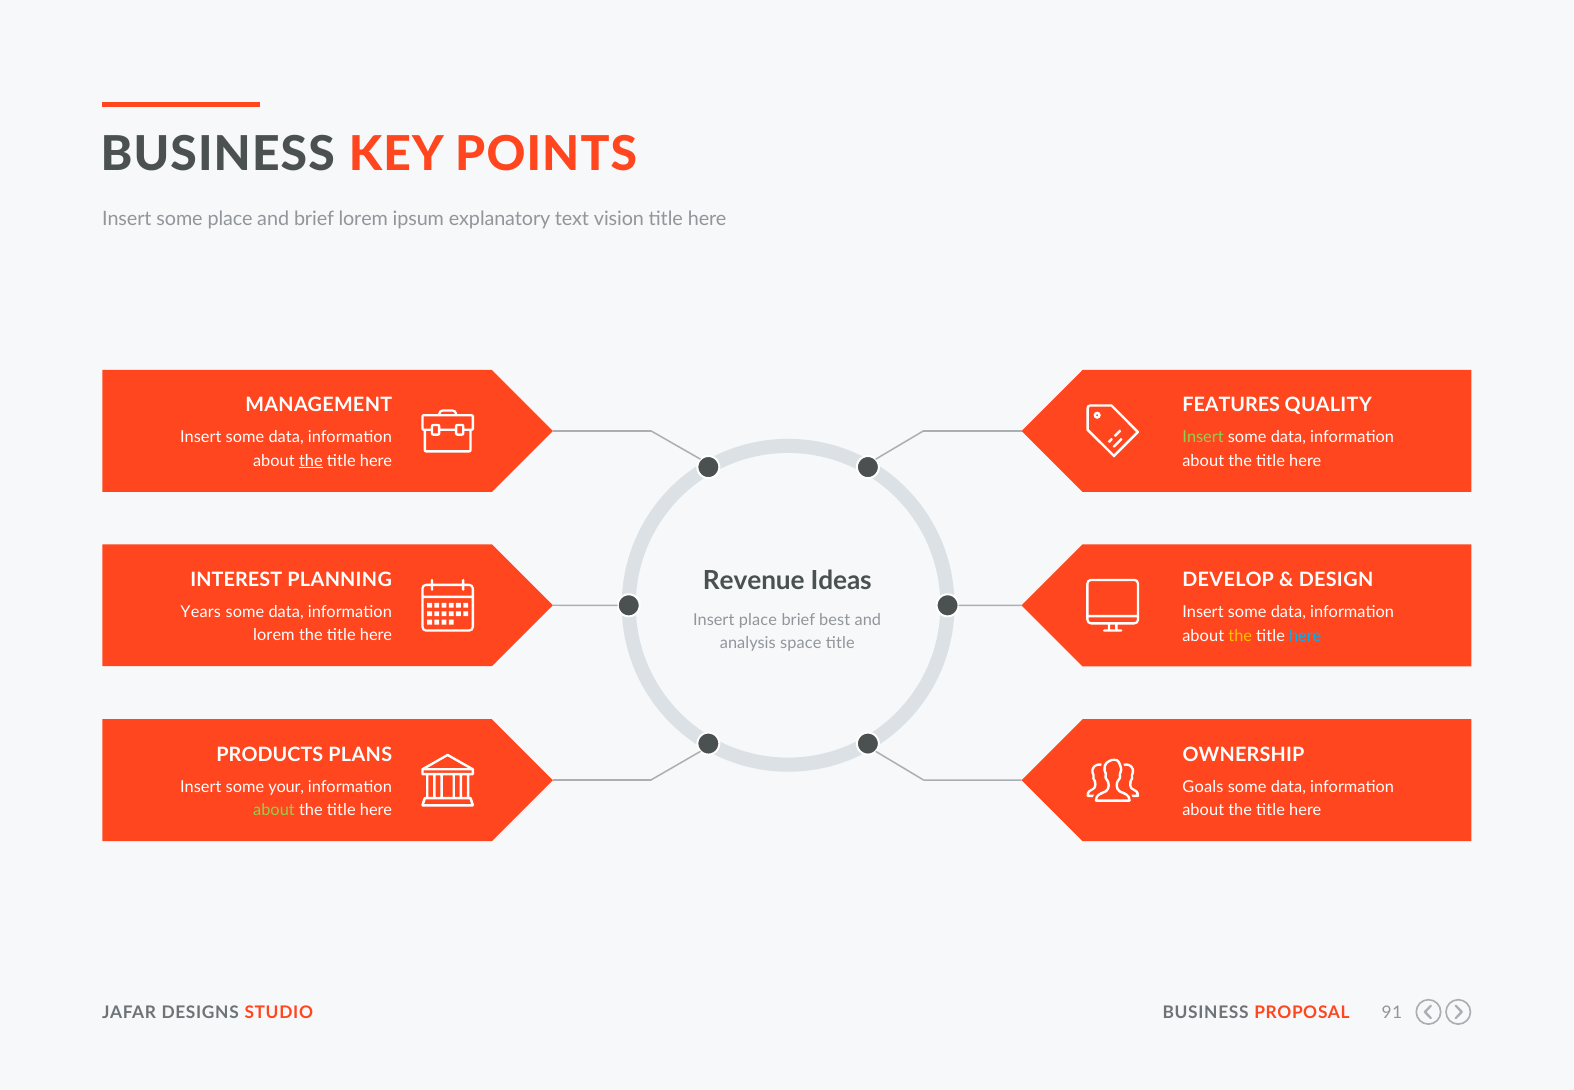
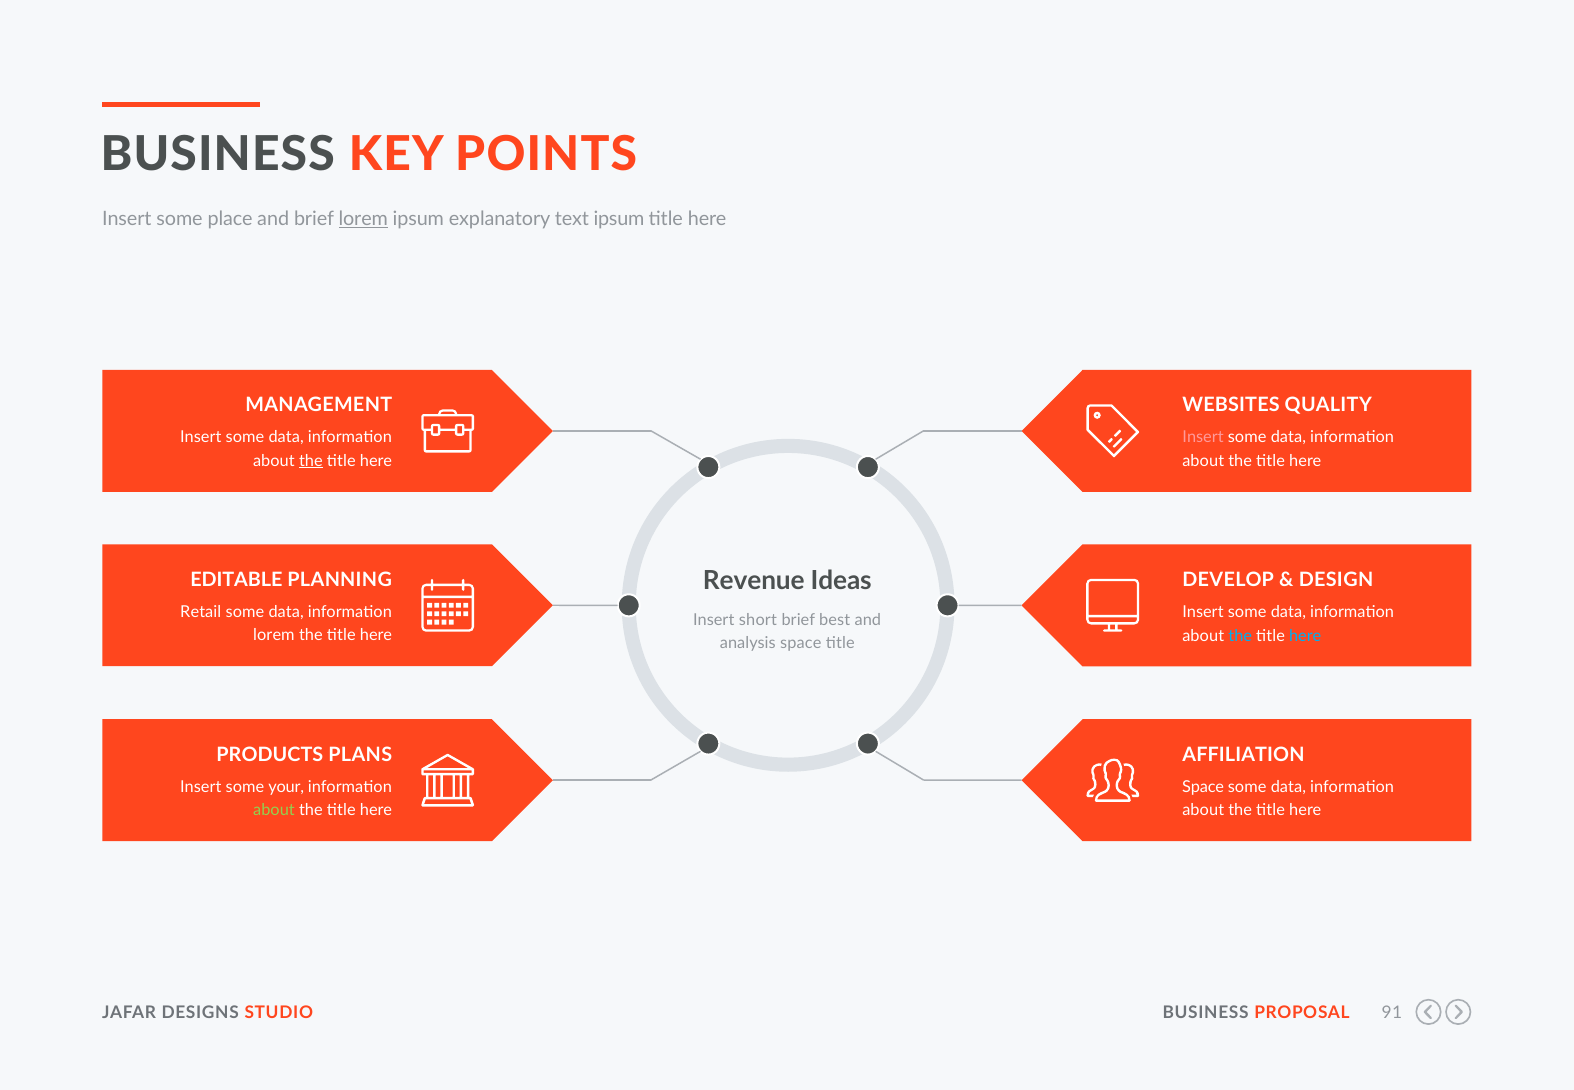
lorem underline: none -> present (363, 219)
text vision: vision -> ipsum (619, 219)
FEATURES: FEATURES -> WEBSITES (1231, 405)
Insert colour: light green -> pink (1203, 437)
INTEREST: INTEREST -> EDITABLE (236, 579)
Years: Years -> Retail (201, 611)
Insert place: place -> short (758, 620)
the colour: yellow -> light blue (1240, 635)
OWNERSHIP: OWNERSHIP -> AFFILIATION (1244, 755)
Goals: Goals -> Space (1203, 787)
